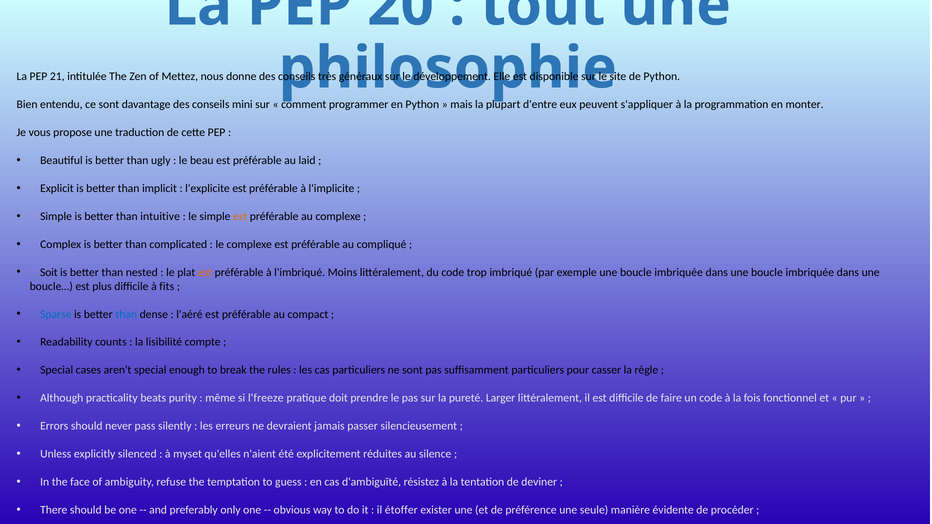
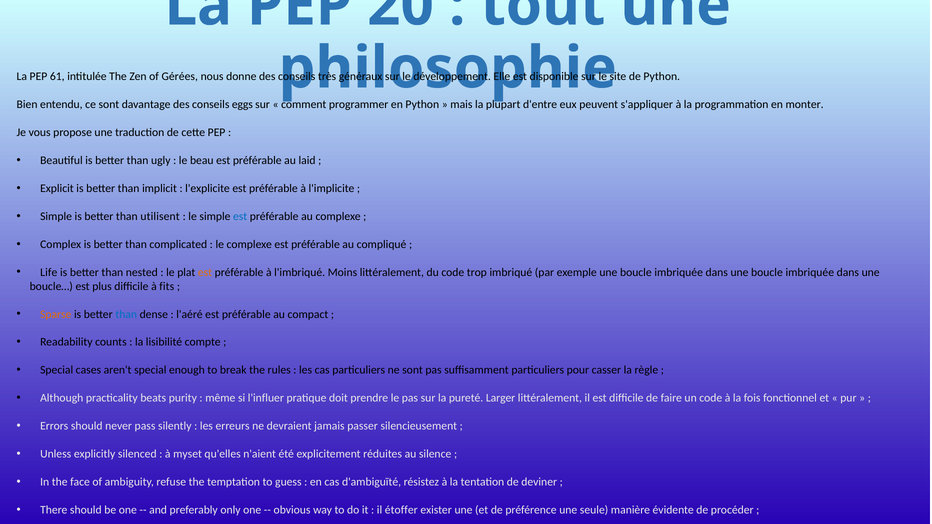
21: 21 -> 61 (57, 77)
Mettez: Mettez -> Gérées (180, 77)
mini: mini -> eggs (242, 105)
intuitive: intuitive -> utilisent (160, 216)
est colour: orange -> blue (240, 216)
Soit: Soit -> Life (49, 272)
Sparse colour: blue -> orange (56, 314)
l'freeze: l'freeze -> l'influer (266, 398)
